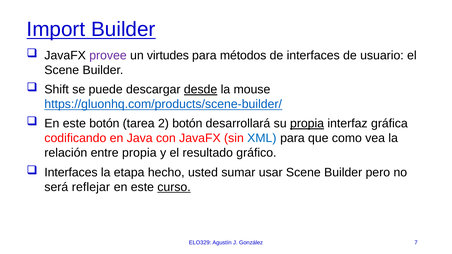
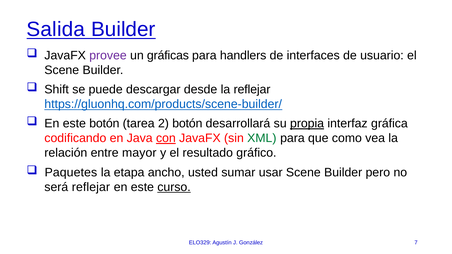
Import: Import -> Salida (56, 29)
virtudes: virtudes -> gráficas (168, 56)
métodos: métodos -> handlers (243, 56)
desde underline: present -> none (201, 90)
la mouse: mouse -> reflejar (252, 90)
con underline: none -> present (166, 138)
XML colour: blue -> green (262, 138)
entre propia: propia -> mayor (139, 153)
Interfaces: Interfaces -> Paquetes (71, 172)
hecho: hecho -> ancho (166, 172)
